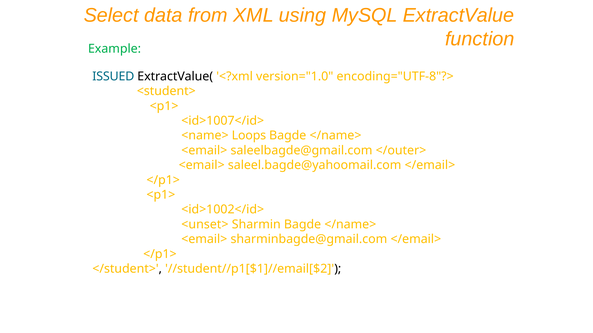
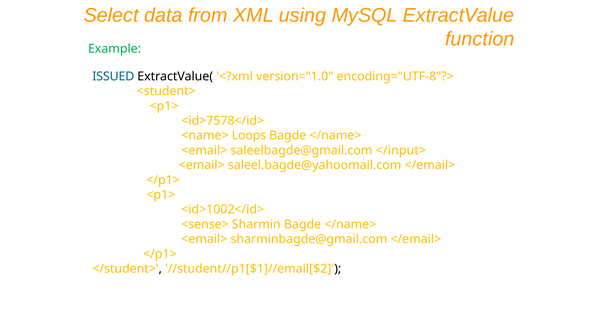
<id>1007</id>: <id>1007</id> -> <id>7578</id> (223, 121)
</outer>: </outer> -> </input> (401, 151)
<unset>: <unset> -> <sense> (205, 225)
